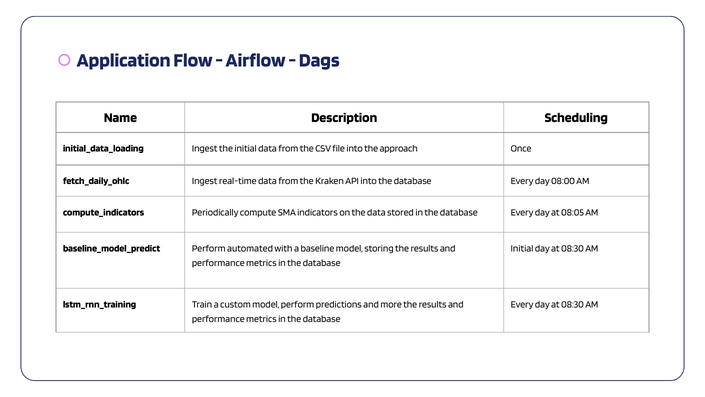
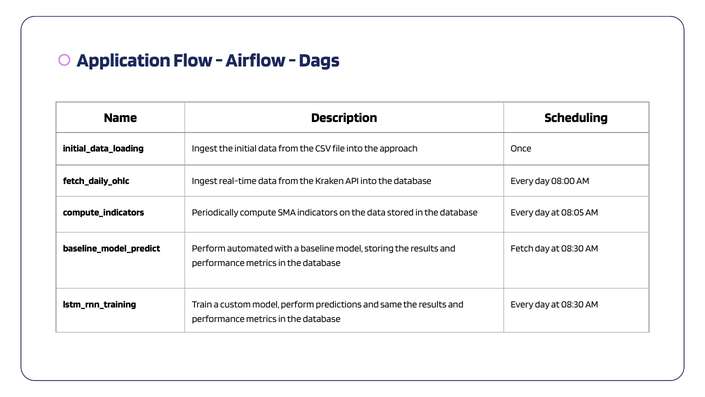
Initial: Initial -> Fetch (522, 248)
more: more -> same (391, 304)
